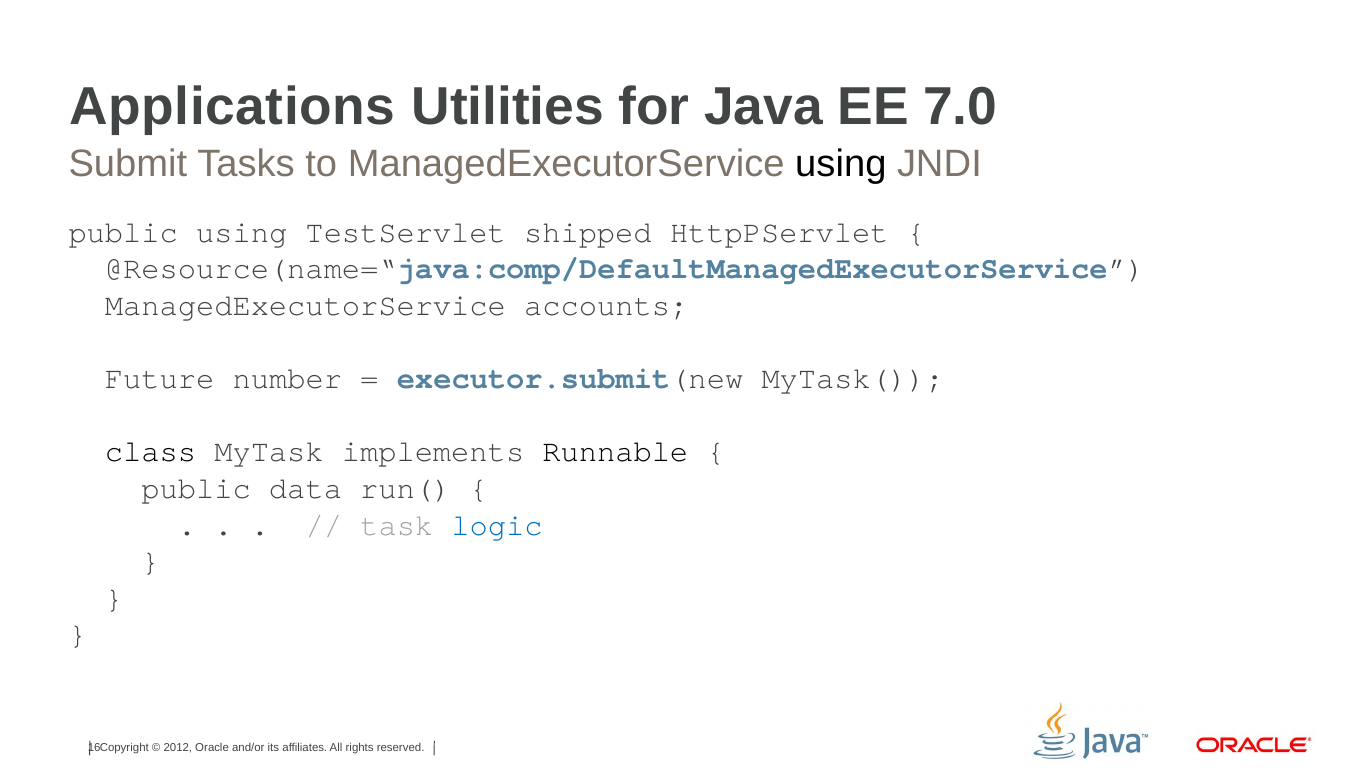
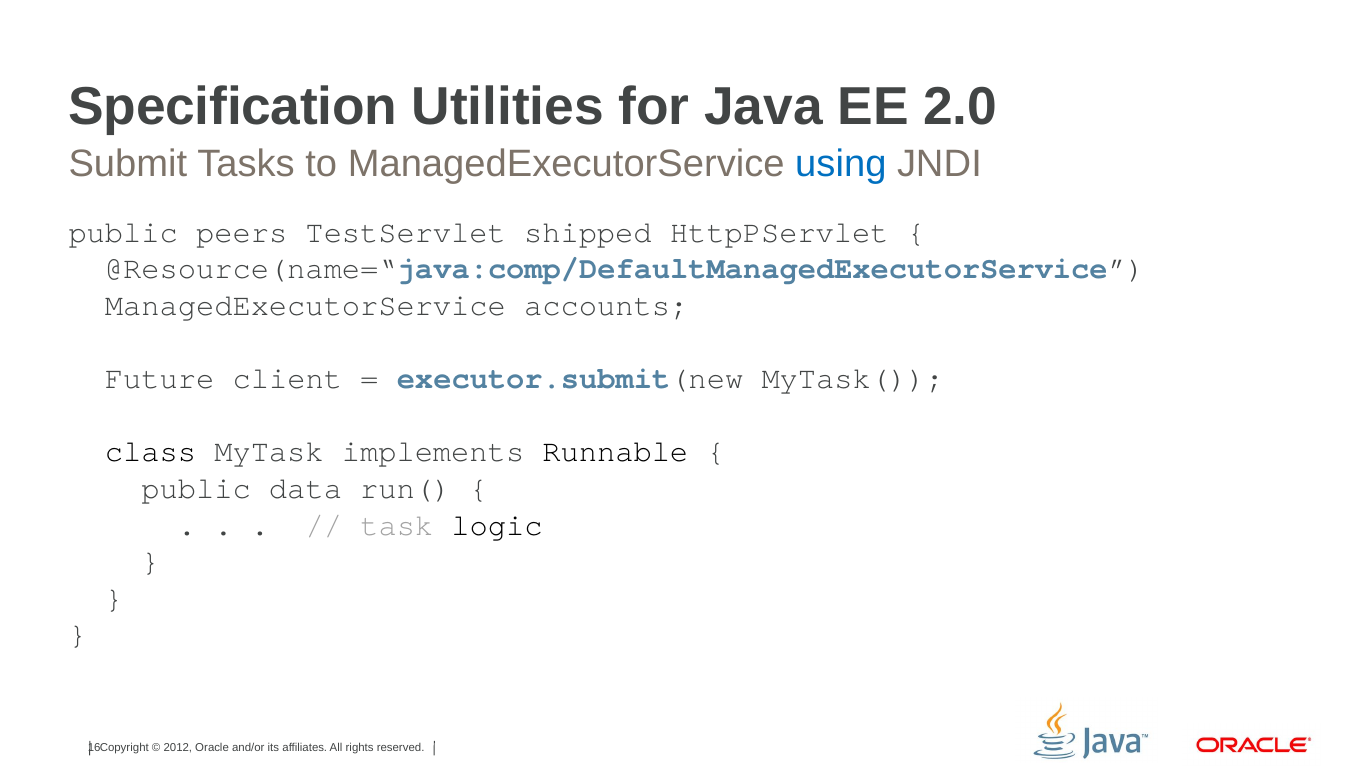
Applications: Applications -> Specification (233, 107)
7.0: 7.0 -> 2.0 (960, 107)
using colour: black -> blue (841, 163)
public using: using -> peers (242, 232)
number: number -> client (287, 379)
logic colour: blue -> black (497, 525)
